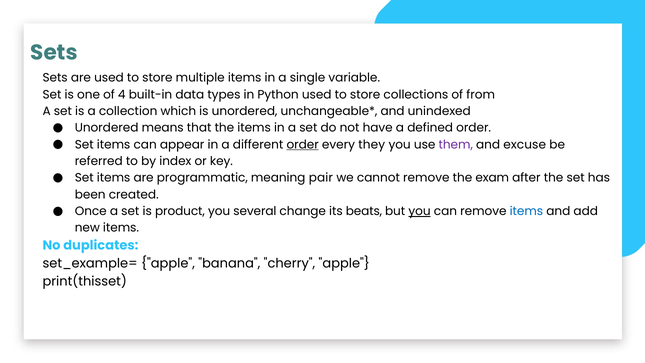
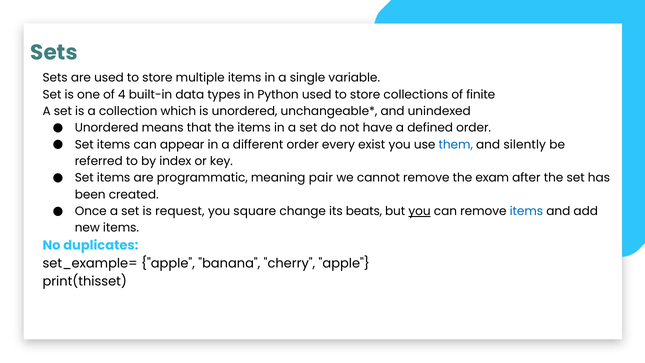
from: from -> finite (481, 95)
order underline: present -> none (303, 145)
they: they -> exist (372, 145)
them colour: purple -> blue (456, 145)
excuse: excuse -> silently (525, 145)
product: product -> request (180, 211)
several: several -> square (255, 211)
